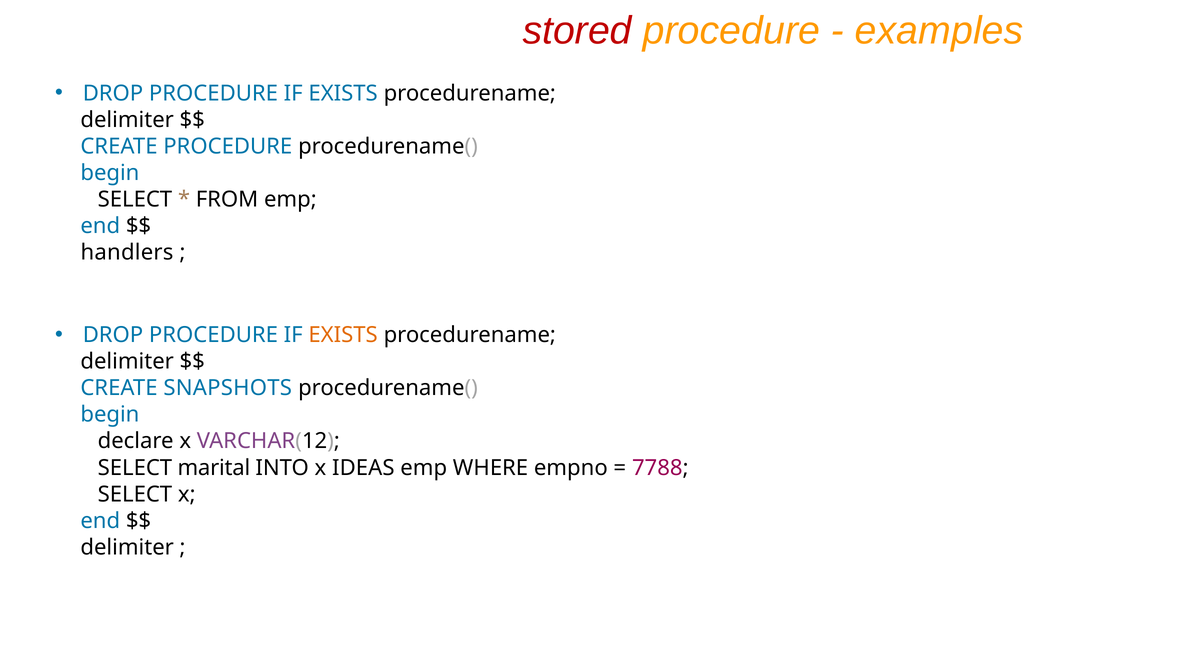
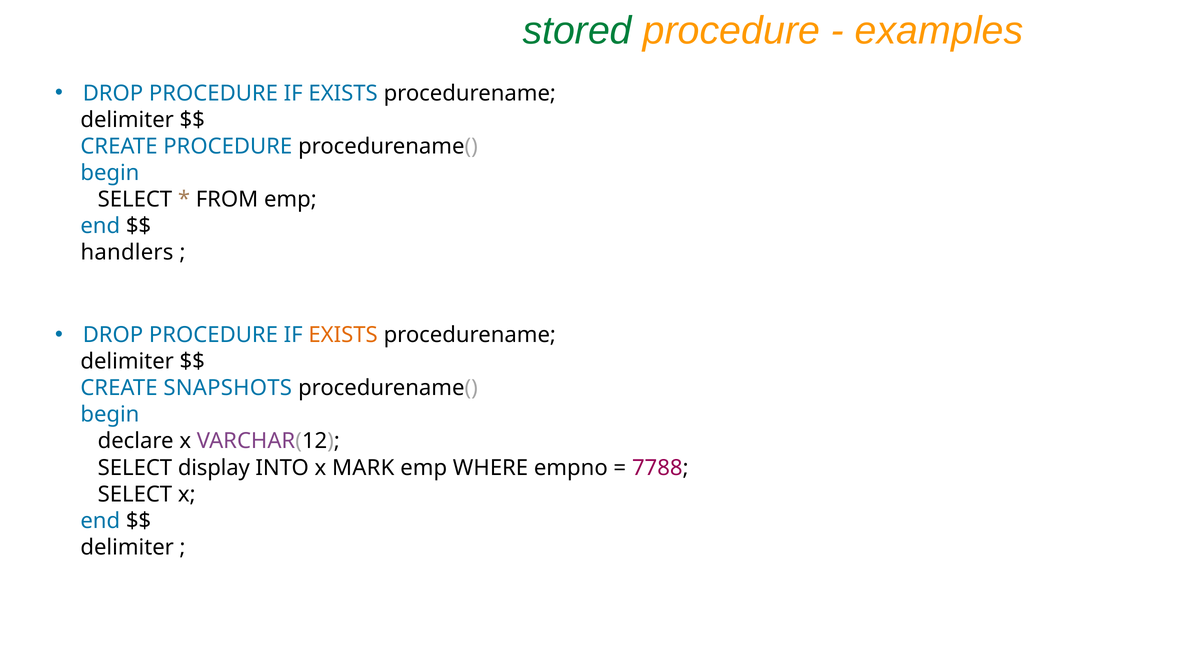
stored colour: red -> green (577, 31)
marital: marital -> display (214, 468)
IDEAS: IDEAS -> MARK (363, 468)
